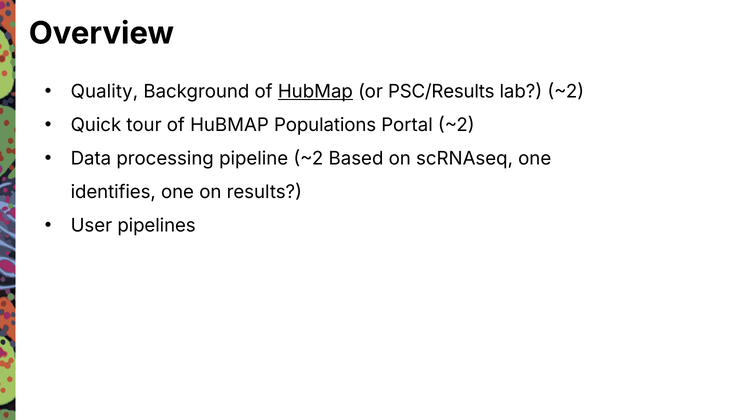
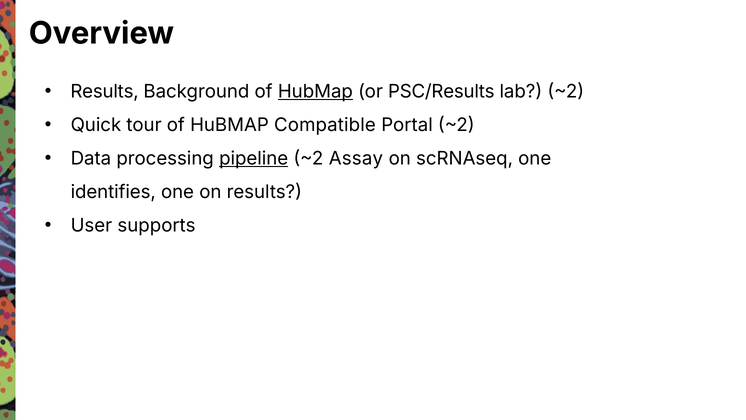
Quality: Quality -> Results (105, 91)
Populations: Populations -> Compatible (325, 125)
pipeline underline: none -> present (254, 158)
Based: Based -> Assay (356, 158)
pipelines: pipelines -> supports (156, 226)
